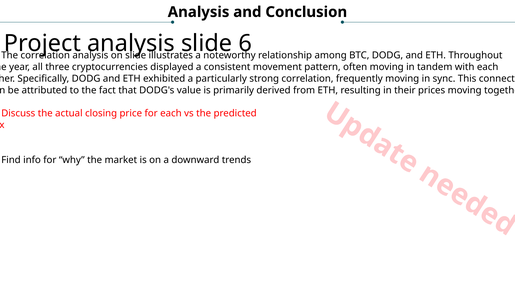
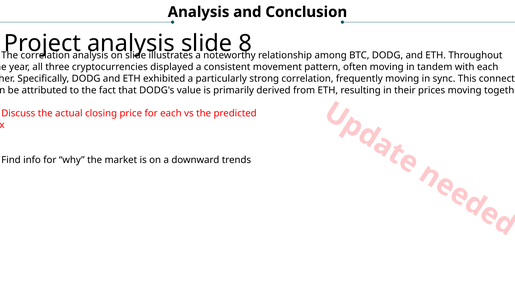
6: 6 -> 8 (245, 43)
